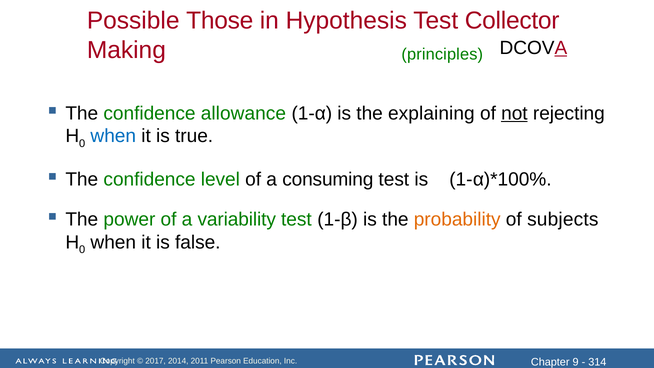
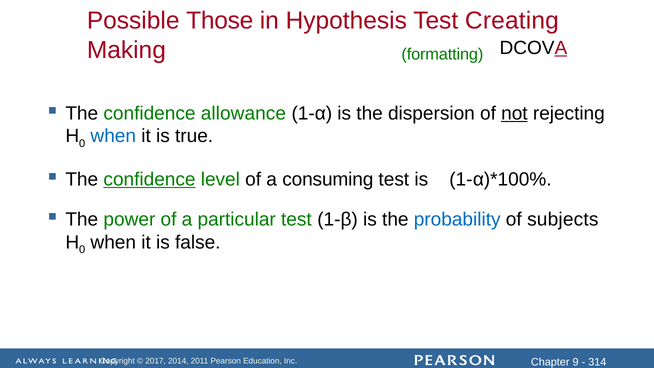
Collector: Collector -> Creating (512, 21)
principles: principles -> formatting (442, 54)
explaining: explaining -> dispersion (431, 113)
confidence underline: none -> present (150, 179)
variability: variability -> particular (237, 219)
probability colour: orange -> blue (457, 219)
